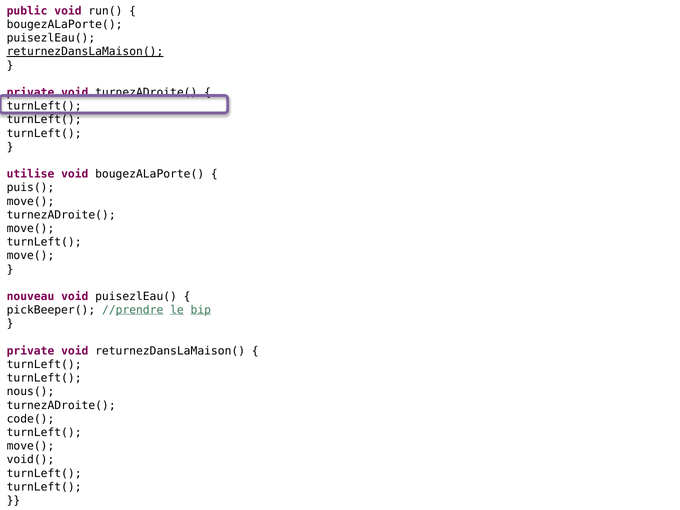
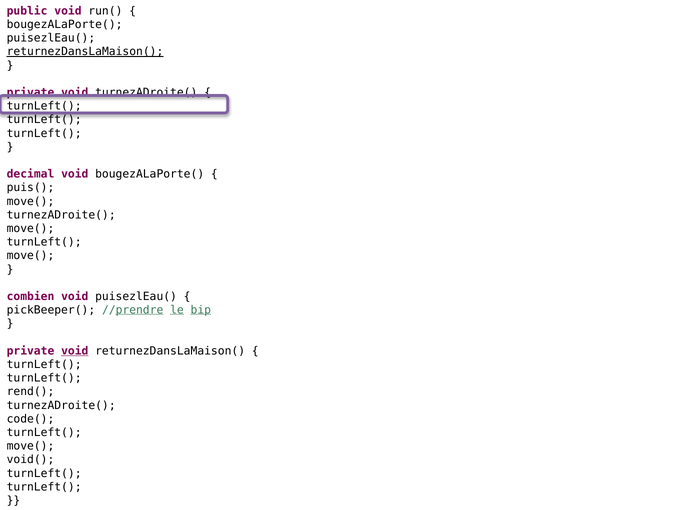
utilise: utilise -> decimal (31, 174)
nouveau: nouveau -> combien (31, 297)
void underline: none -> present (75, 351)
nous(: nous( -> rend( (31, 392)
